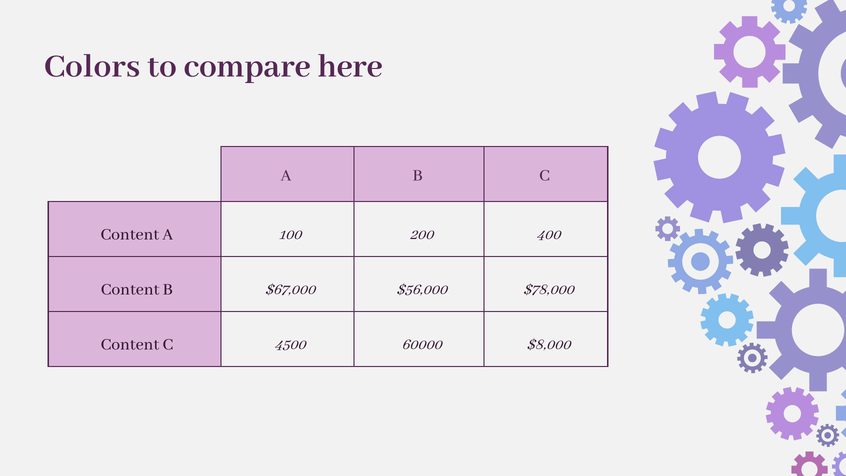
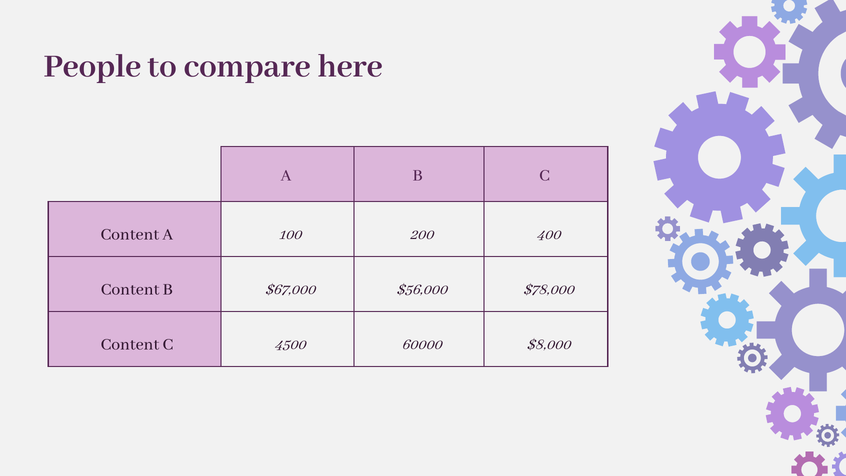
Colors: Colors -> People (93, 65)
